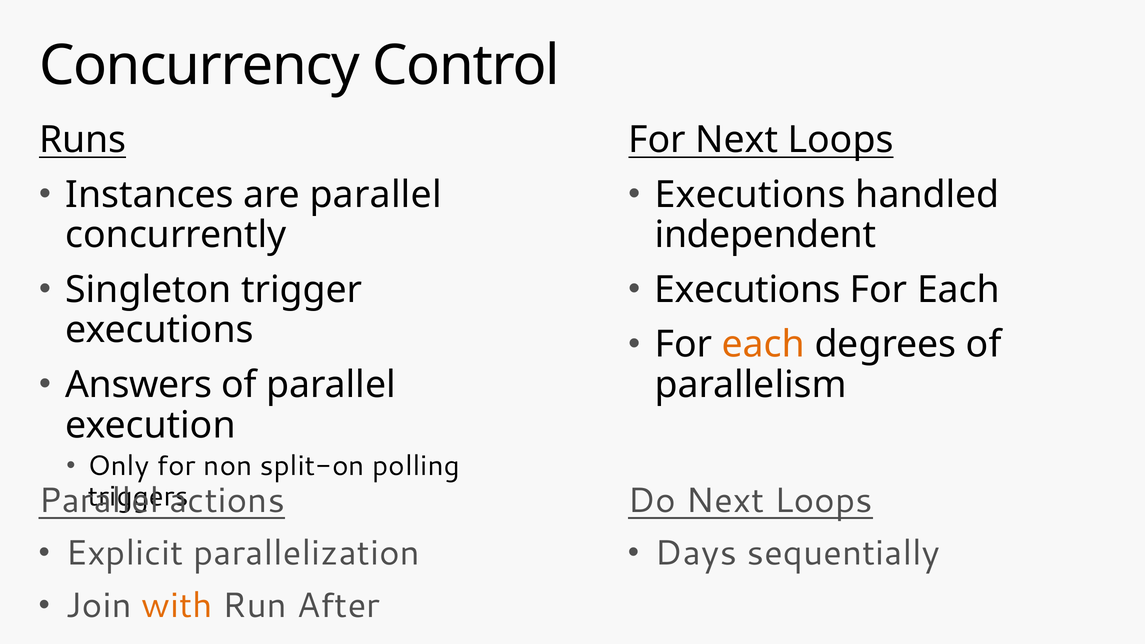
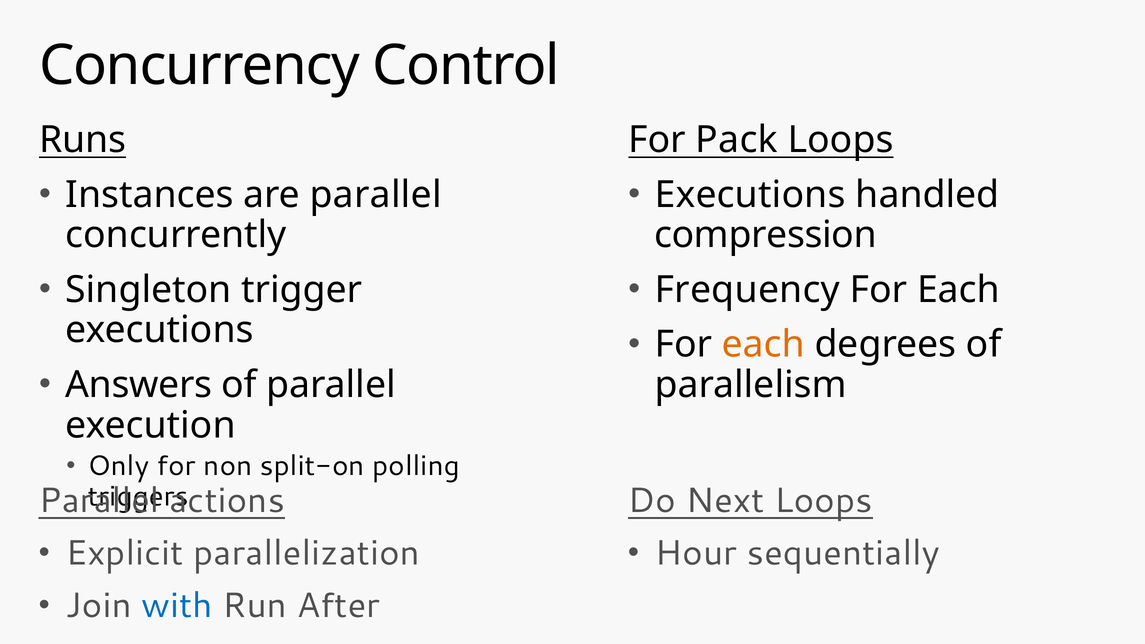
For Next: Next -> Pack (737, 140)
independent: independent -> compression (765, 235)
Executions: Executions -> Frequency (747, 290)
Days: Days -> Hour (696, 553)
with colour: orange -> blue (177, 606)
